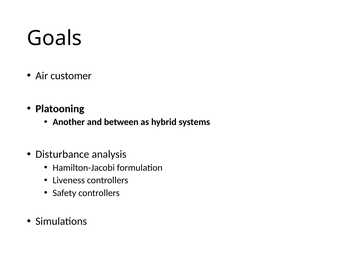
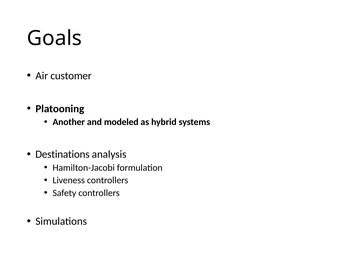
between: between -> modeled (121, 122)
Disturbance: Disturbance -> Destinations (62, 155)
